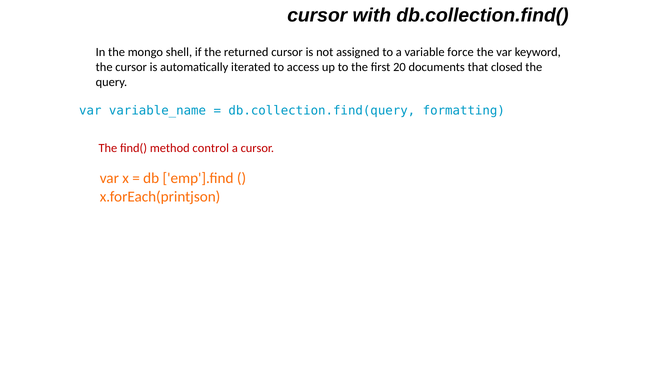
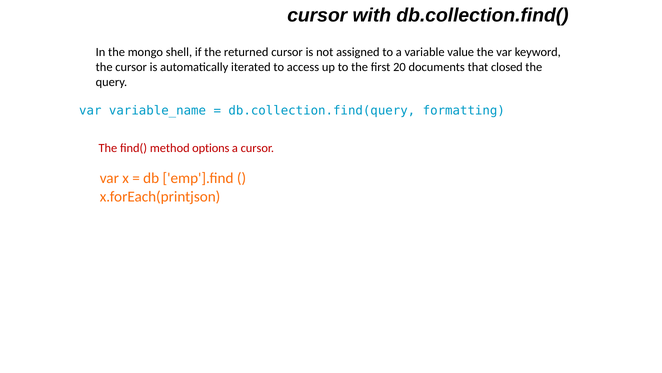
force: force -> value (461, 52)
control: control -> options (211, 148)
